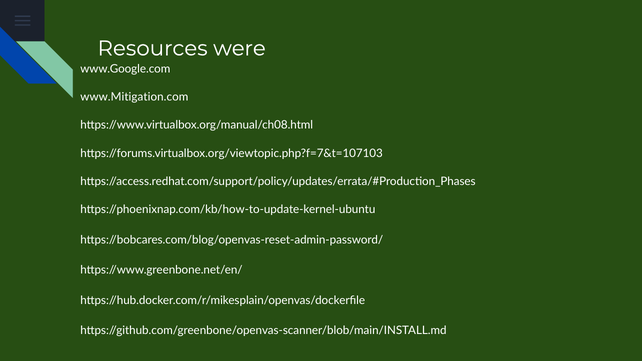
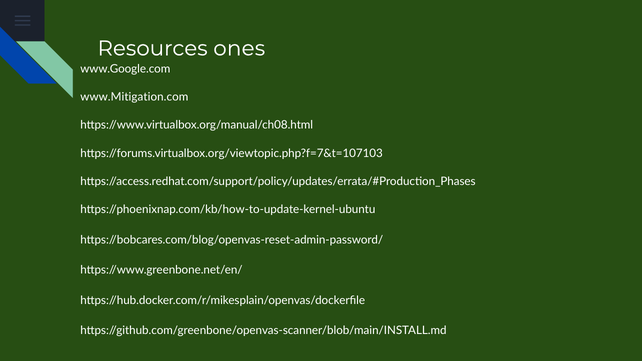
were: were -> ones (239, 48)
